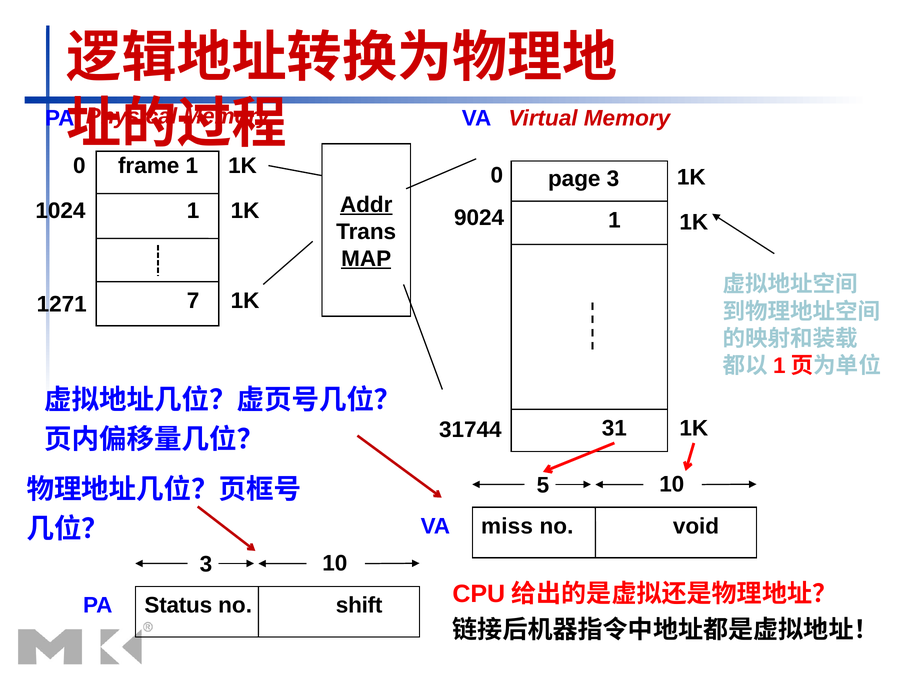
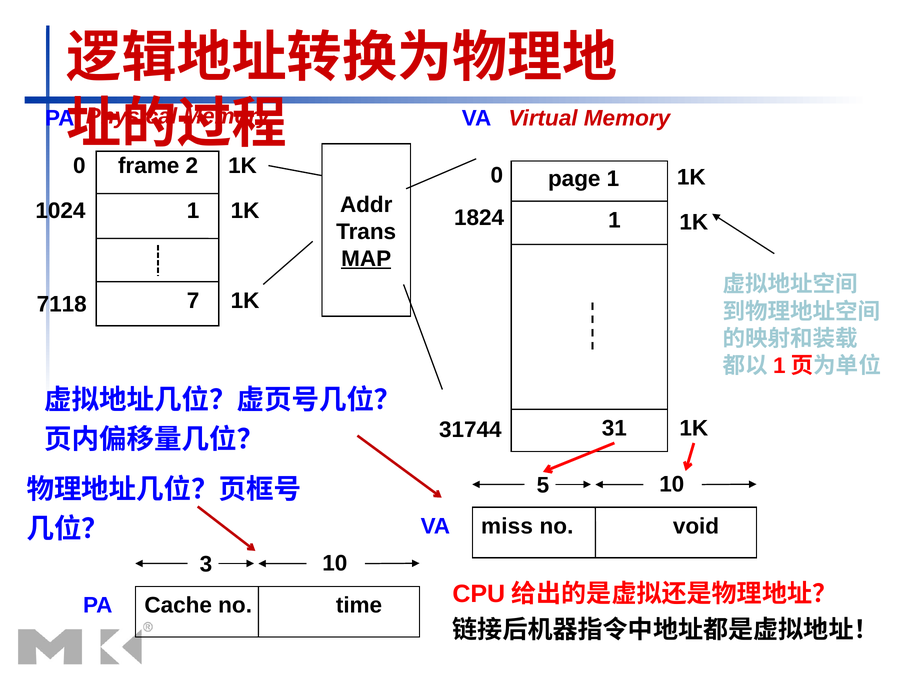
frame 1: 1 -> 2 (192, 166)
page 3: 3 -> 1 (613, 179)
Addr underline: present -> none (366, 205)
9024: 9024 -> 1824 (479, 218)
1271: 1271 -> 7118 (62, 304)
Status: Status -> Cache (178, 605)
shift: shift -> time (359, 605)
